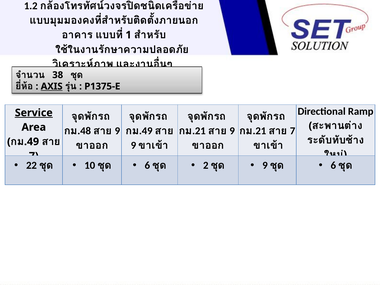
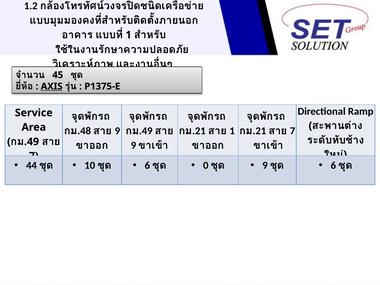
38: 38 -> 45 (58, 75)
Service underline: present -> none (34, 113)
9: 9 -> 1 (232, 131)
22: 22 -> 44 (31, 165)
2: 2 -> 0 (206, 165)
